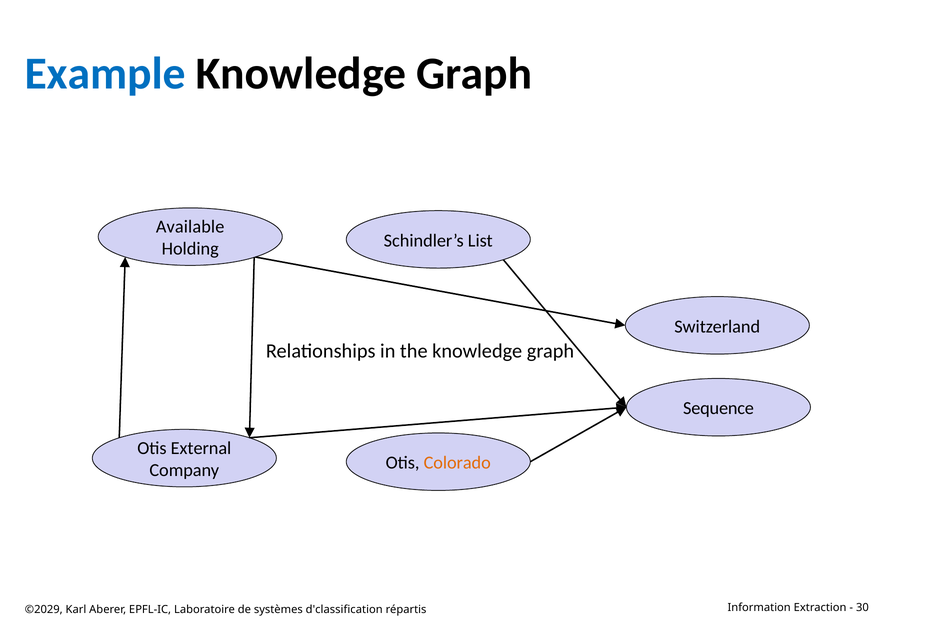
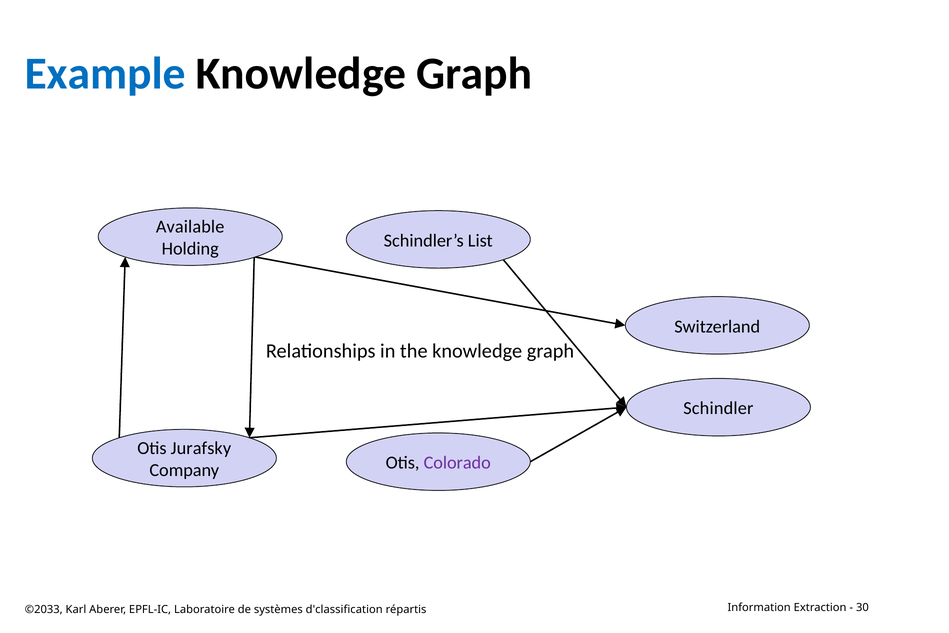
Sequence: Sequence -> Schindler (718, 408)
External: External -> Jurafsky (201, 448)
Colorado colour: orange -> purple (457, 463)
©2029: ©2029 -> ©2033 (44, 610)
